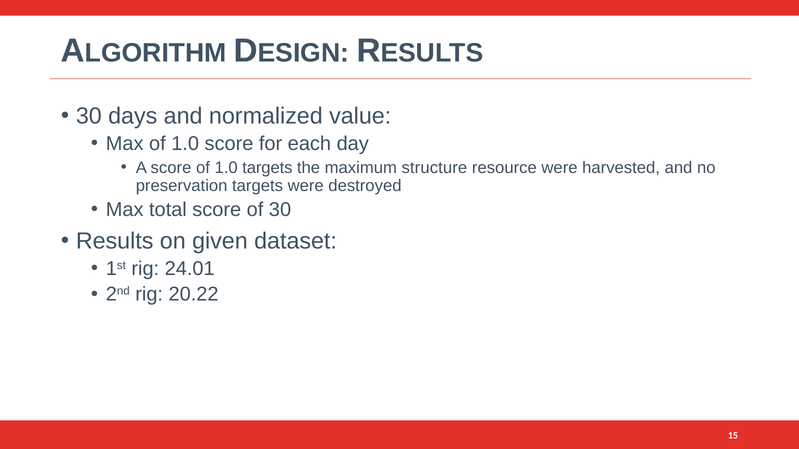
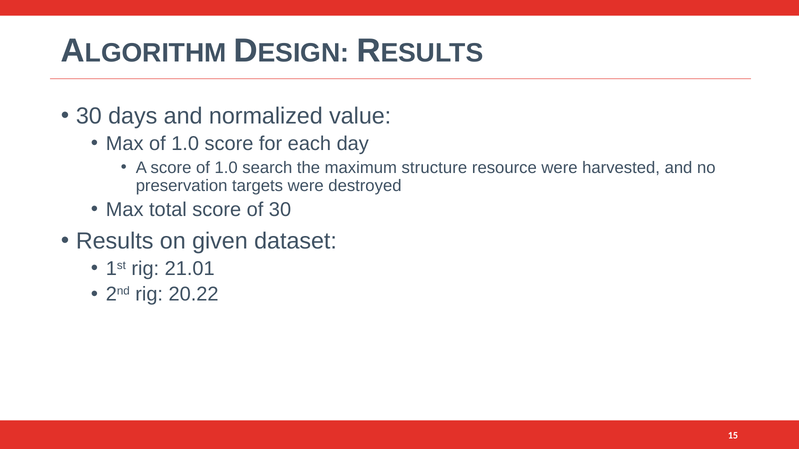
1.0 targets: targets -> search (267, 168)
24.01: 24.01 -> 21.01 (190, 269)
